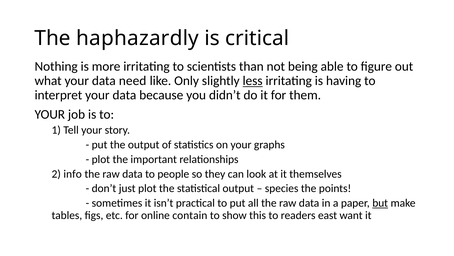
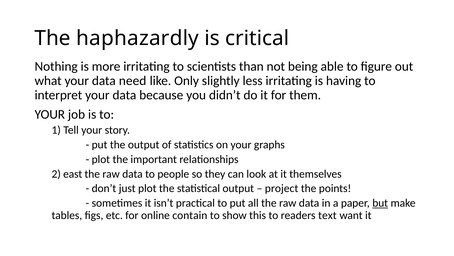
less underline: present -> none (253, 81)
info: info -> east (73, 173)
species: species -> project (282, 188)
east: east -> text (327, 215)
